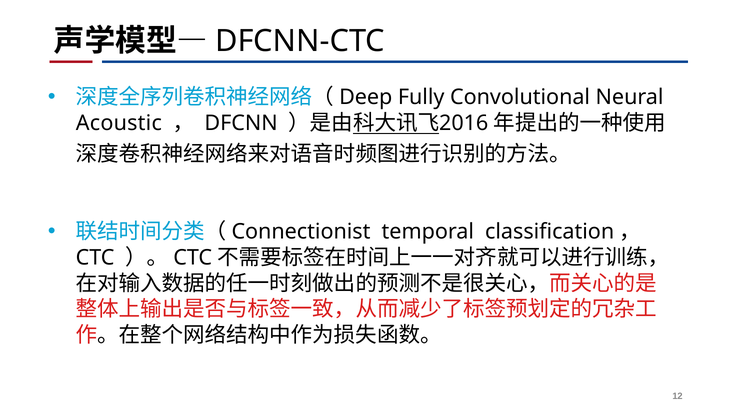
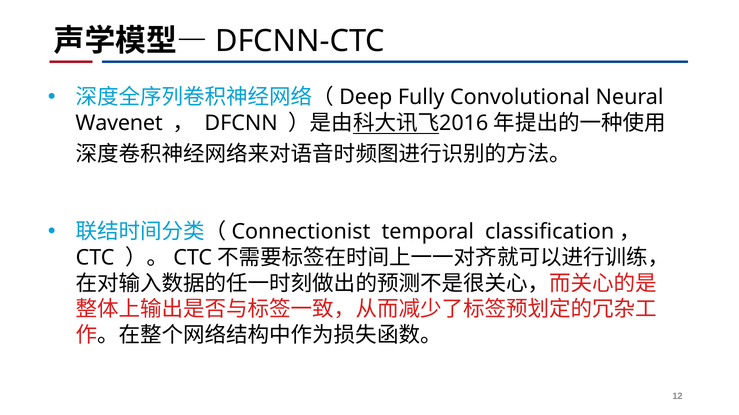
Acoustic: Acoustic -> Wavenet (119, 123)
